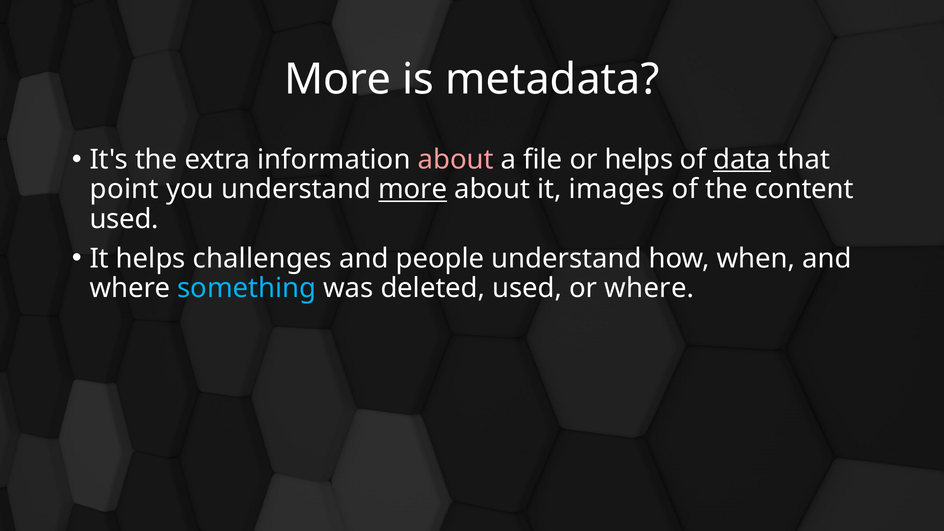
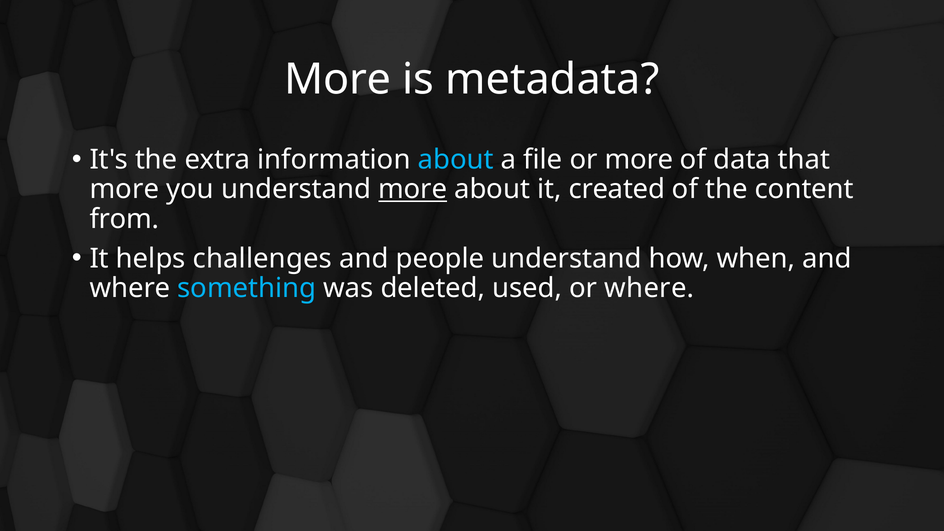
about colour: pink -> light blue (456, 160)
or helps: helps -> more (639, 160)
data underline: present -> none (742, 160)
point: point -> more (124, 189)
images: images -> created (617, 189)
used: used -> from (124, 219)
